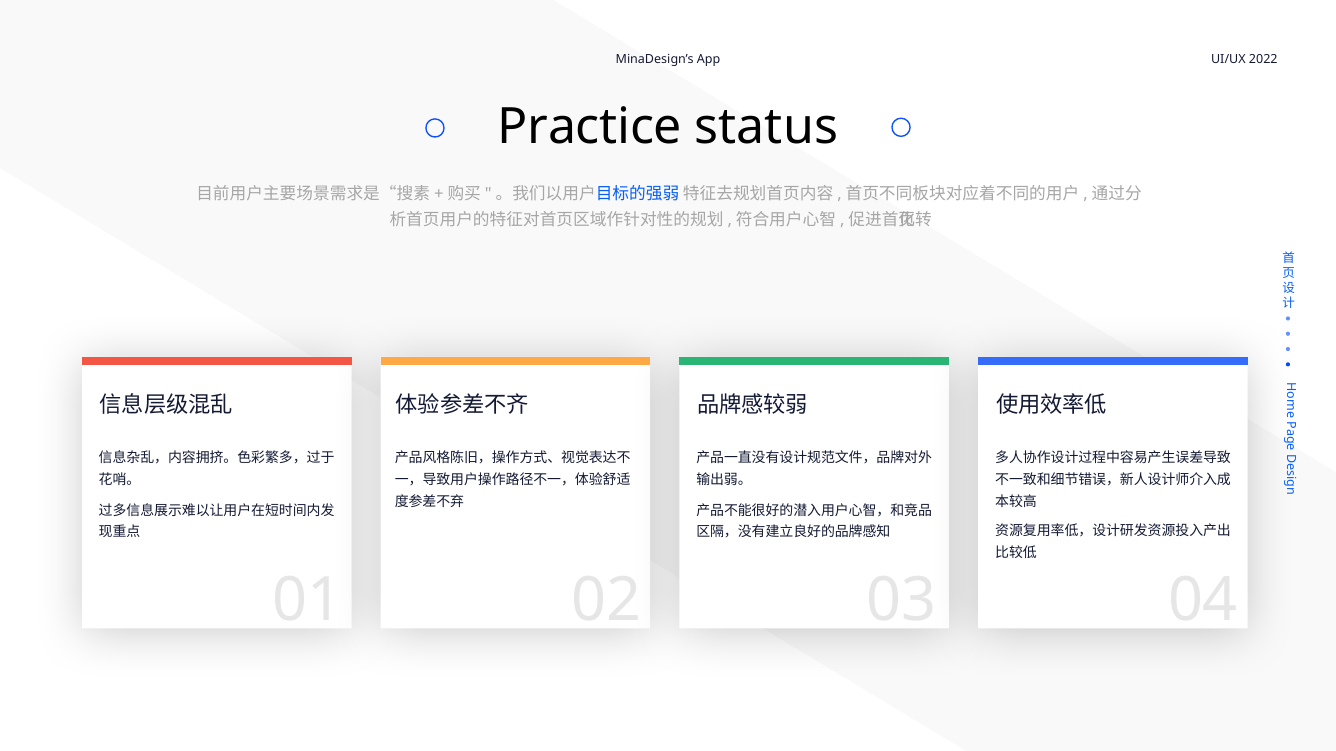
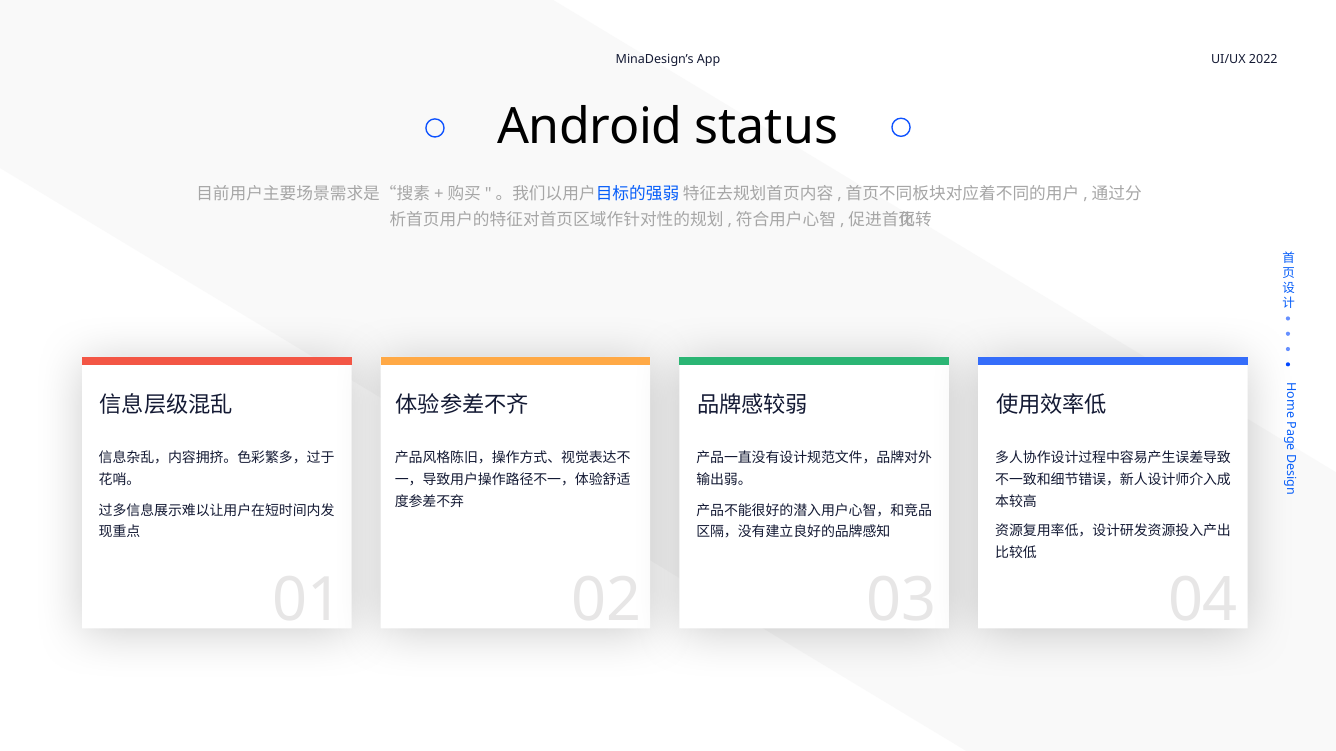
Practice: Practice -> Android (590, 127)
